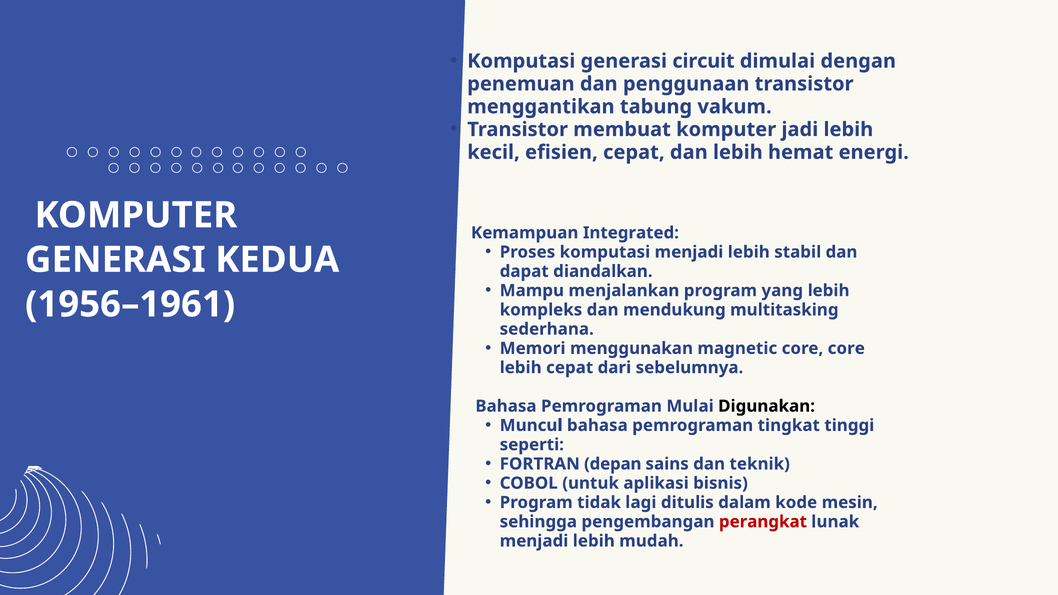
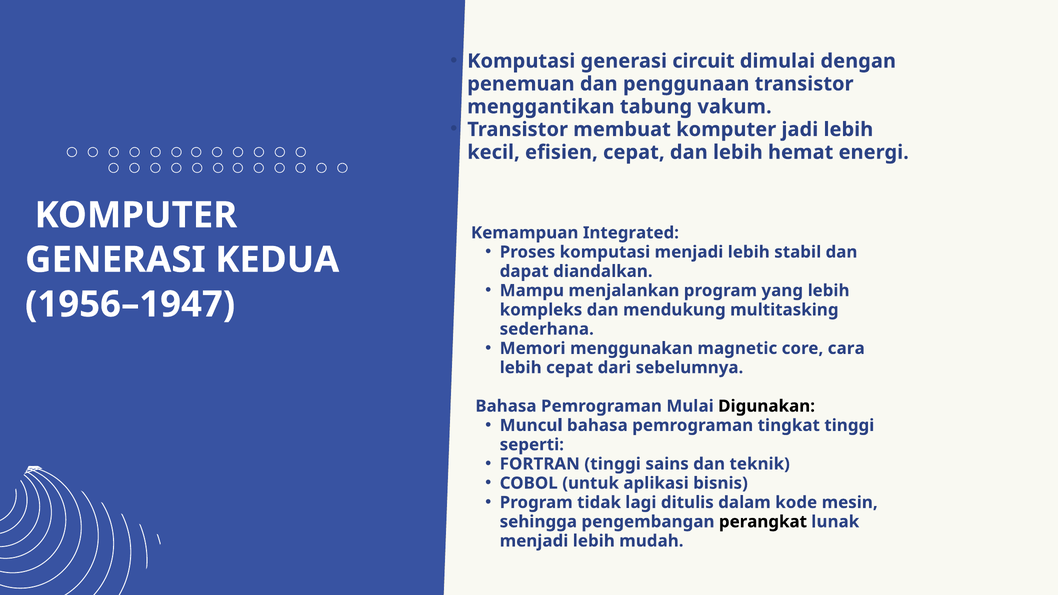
1956–1961: 1956–1961 -> 1956–1947 (130, 304)
core core: core -> cara (846, 348)
FORTRAN depan: depan -> tinggi (613, 464)
perangkat colour: red -> black (763, 522)
